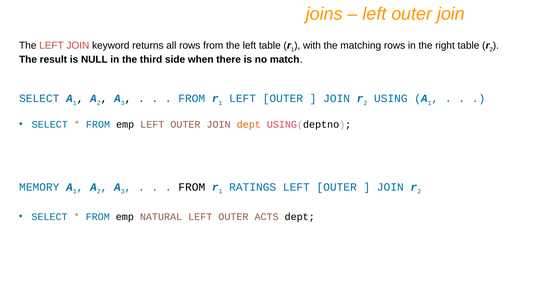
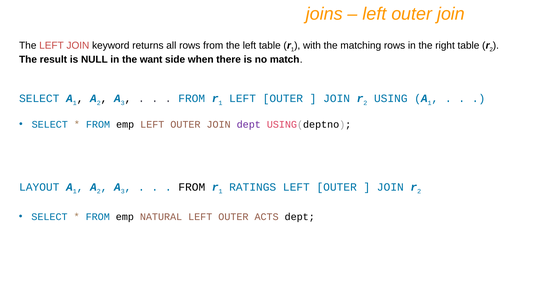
third: third -> want (151, 59)
dept colour: orange -> purple (249, 124)
MEMORY: MEMORY -> LAYOUT (39, 187)
